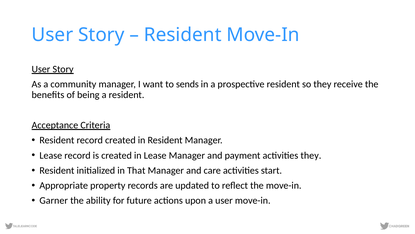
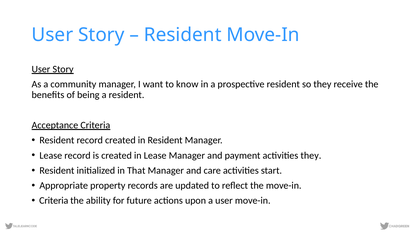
sends: sends -> know (187, 84)
Garner: Garner -> Criteria (54, 200)
